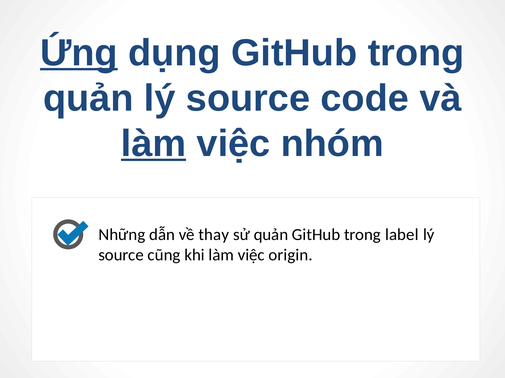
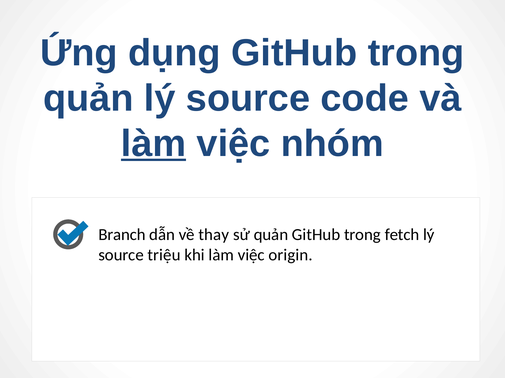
Ứng underline: present -> none (79, 53)
Những: Những -> Branch (122, 235)
label: label -> fetch (402, 235)
cũng: cũng -> triệu (164, 255)
